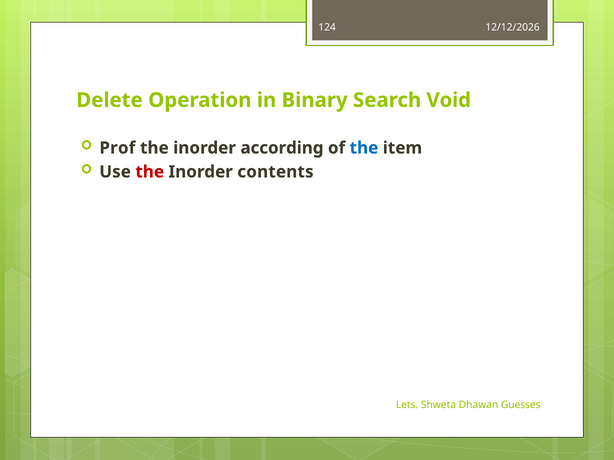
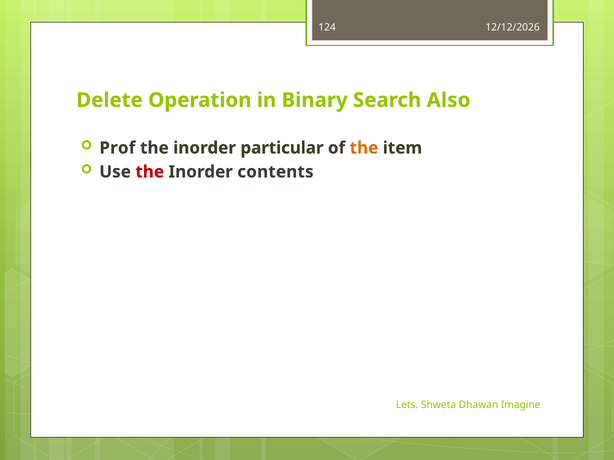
Void: Void -> Also (449, 100)
according: according -> particular (282, 148)
the colour: blue -> orange (364, 148)
Guesses: Guesses -> Imagine (521, 405)
